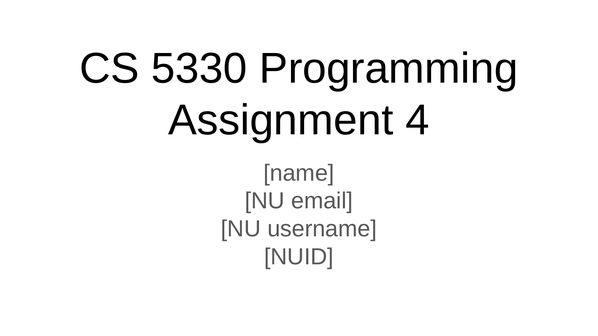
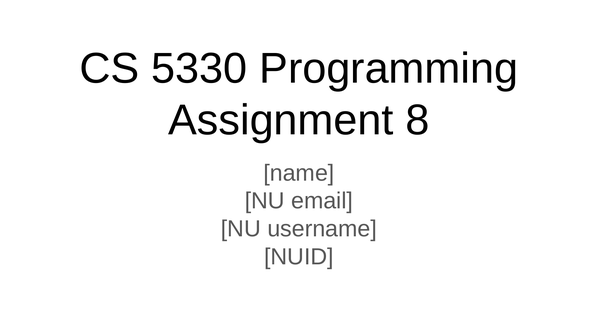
4: 4 -> 8 (417, 120)
